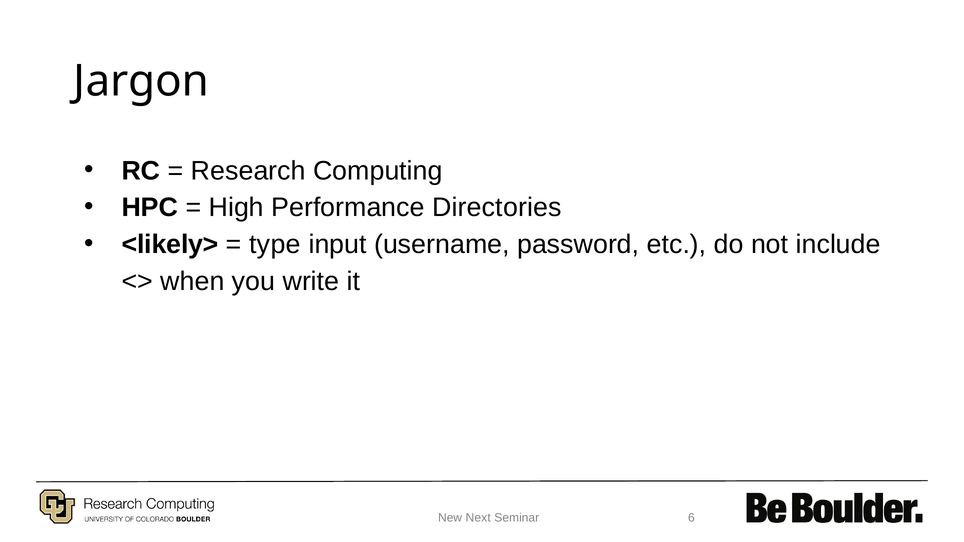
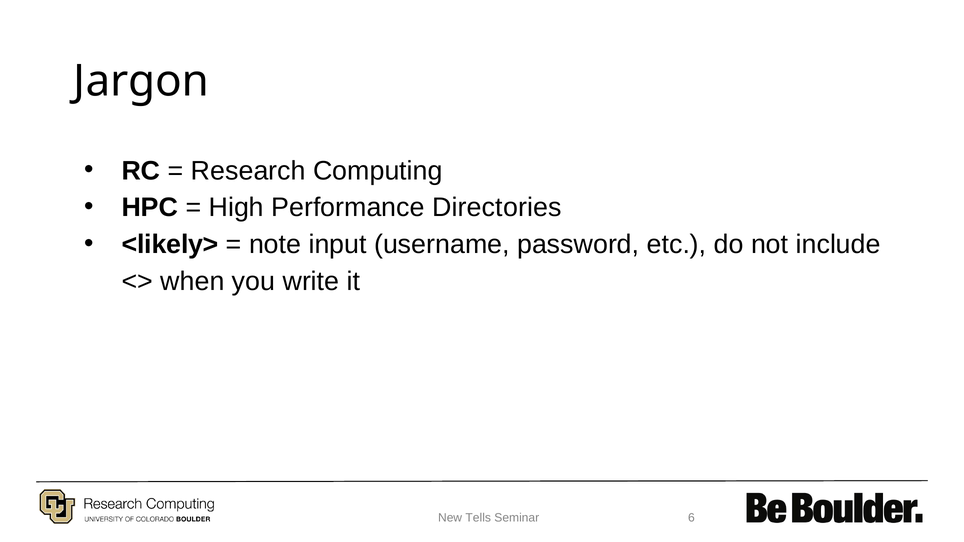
type: type -> note (275, 245)
Next: Next -> Tells (478, 518)
